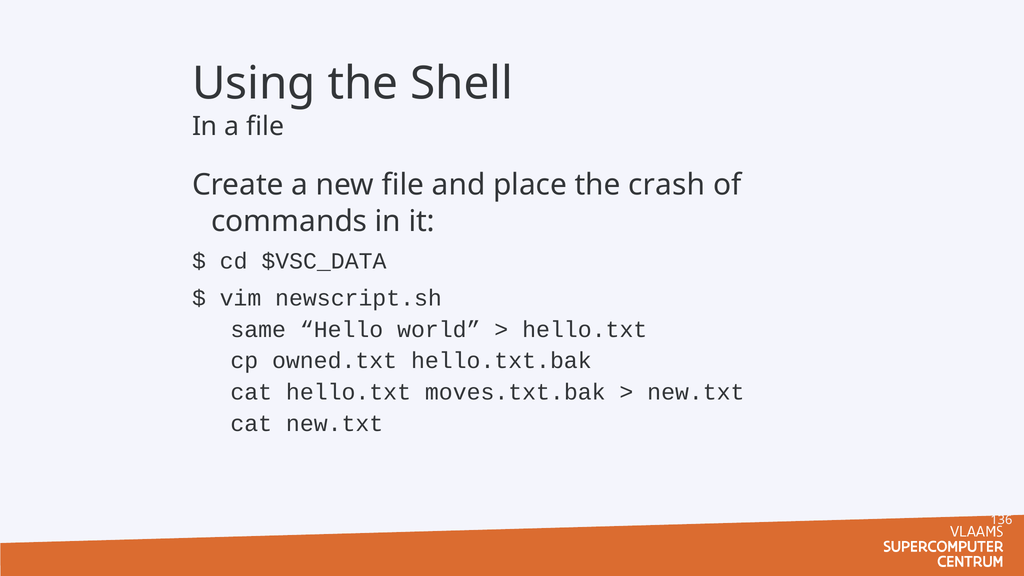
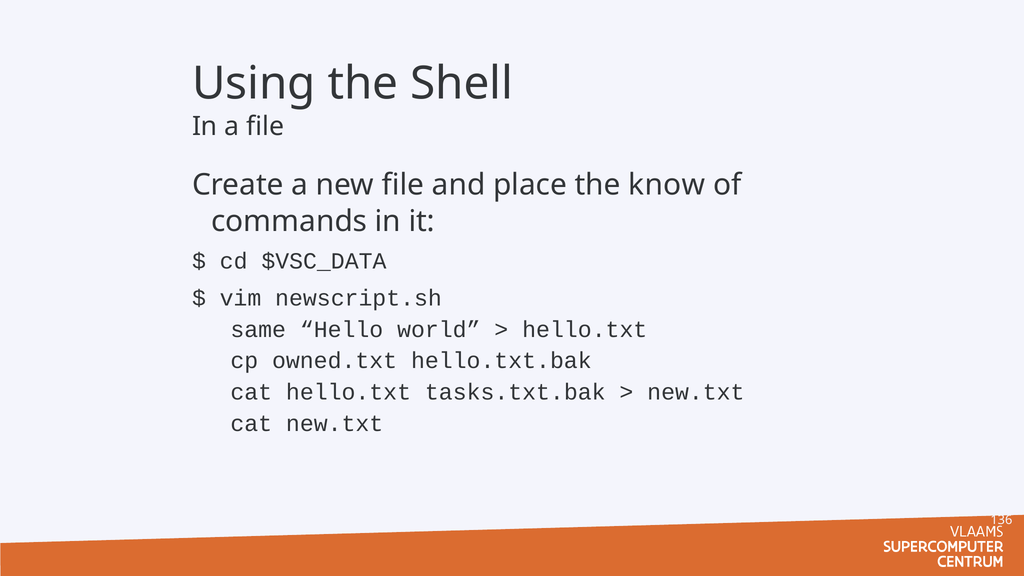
crash: crash -> know (667, 185)
moves.txt.bak: moves.txt.bak -> tasks.txt.bak (515, 392)
